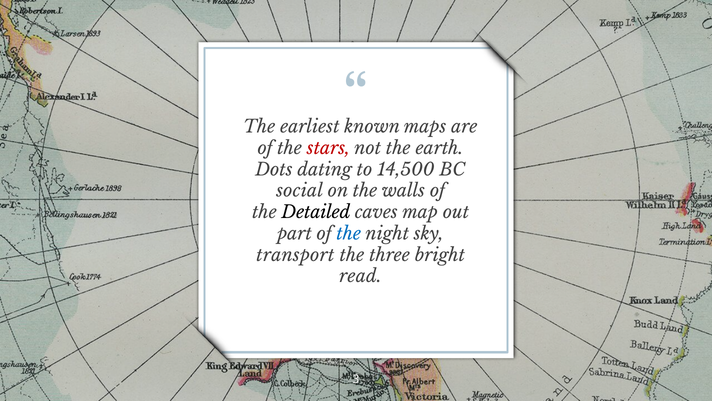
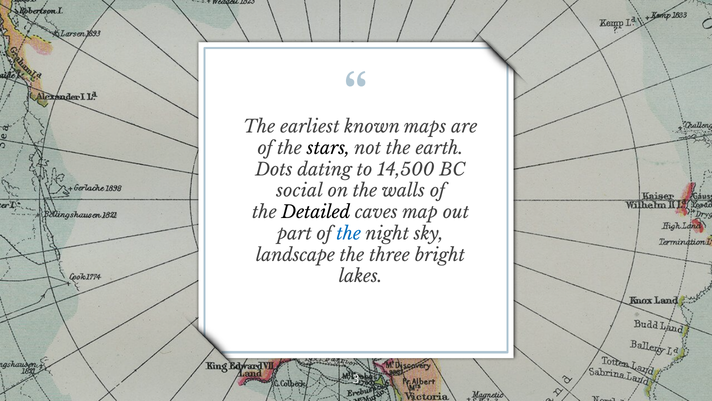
stars colour: red -> black (328, 148)
transport: transport -> landscape (295, 255)
read: read -> lakes (361, 276)
